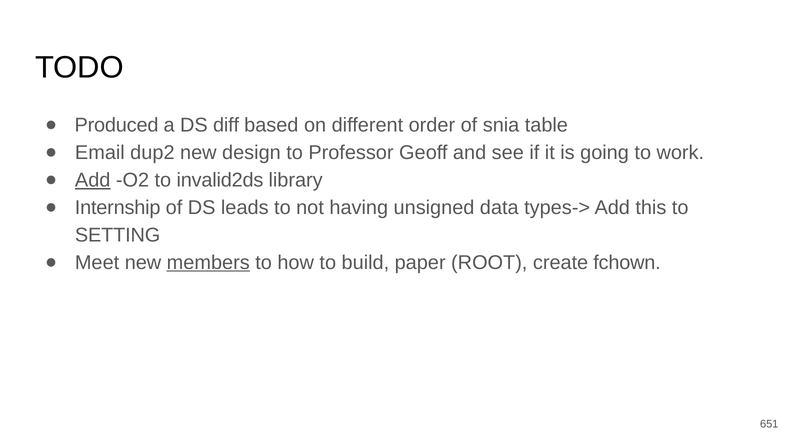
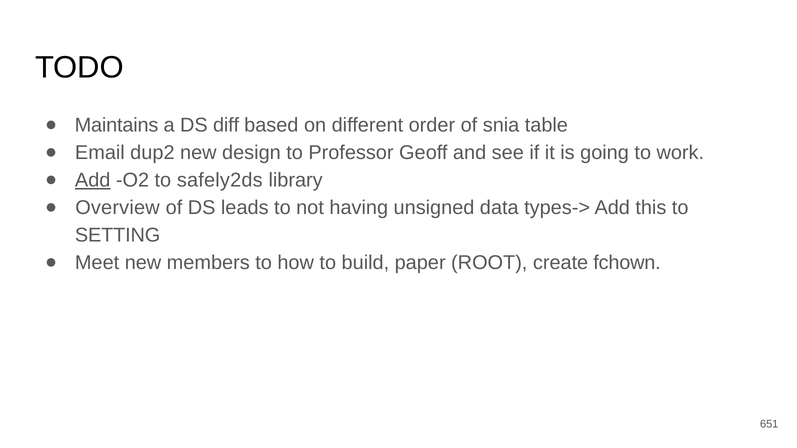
Produced: Produced -> Maintains (117, 125)
invalid2ds: invalid2ds -> safely2ds (220, 180)
Internship: Internship -> Overview (117, 208)
members underline: present -> none (208, 263)
